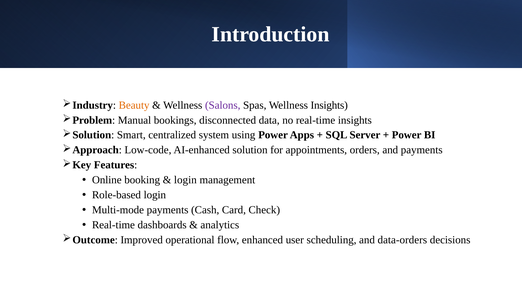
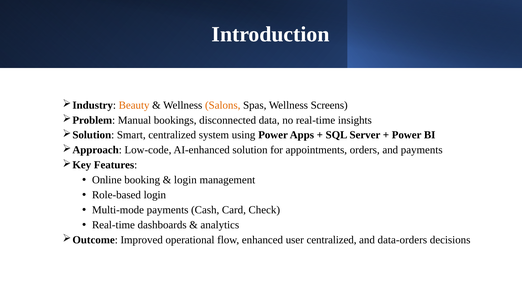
Salons colour: purple -> orange (223, 105)
Wellness Insights: Insights -> Screens (329, 105)
user scheduling: scheduling -> centralized (332, 240)
